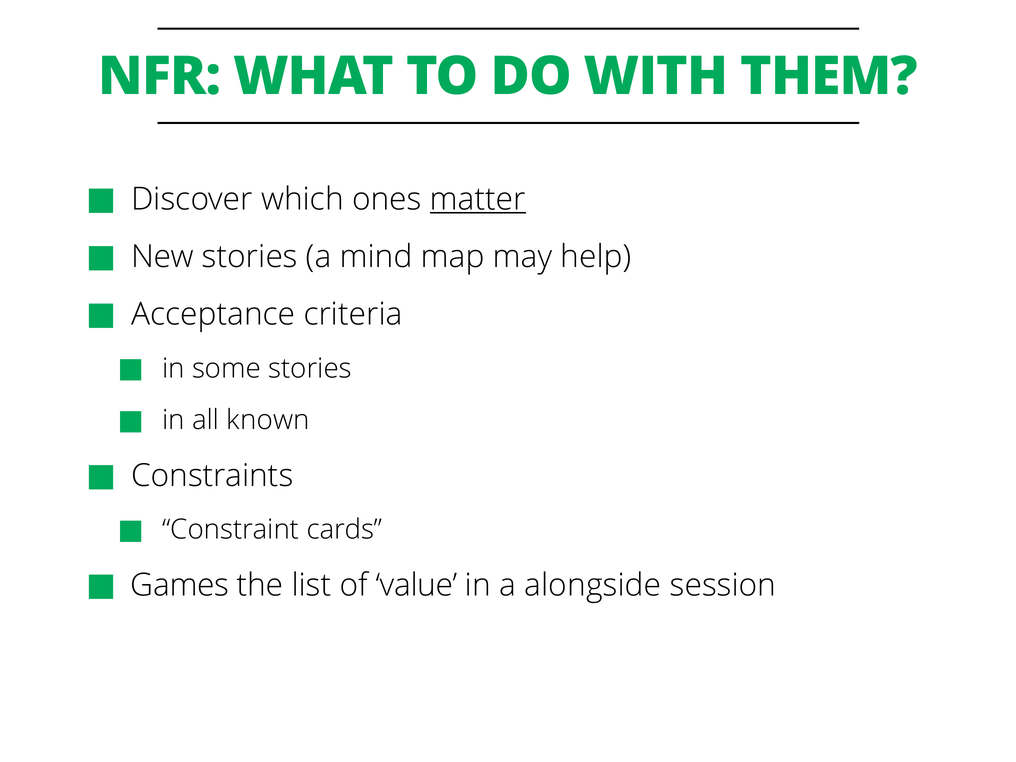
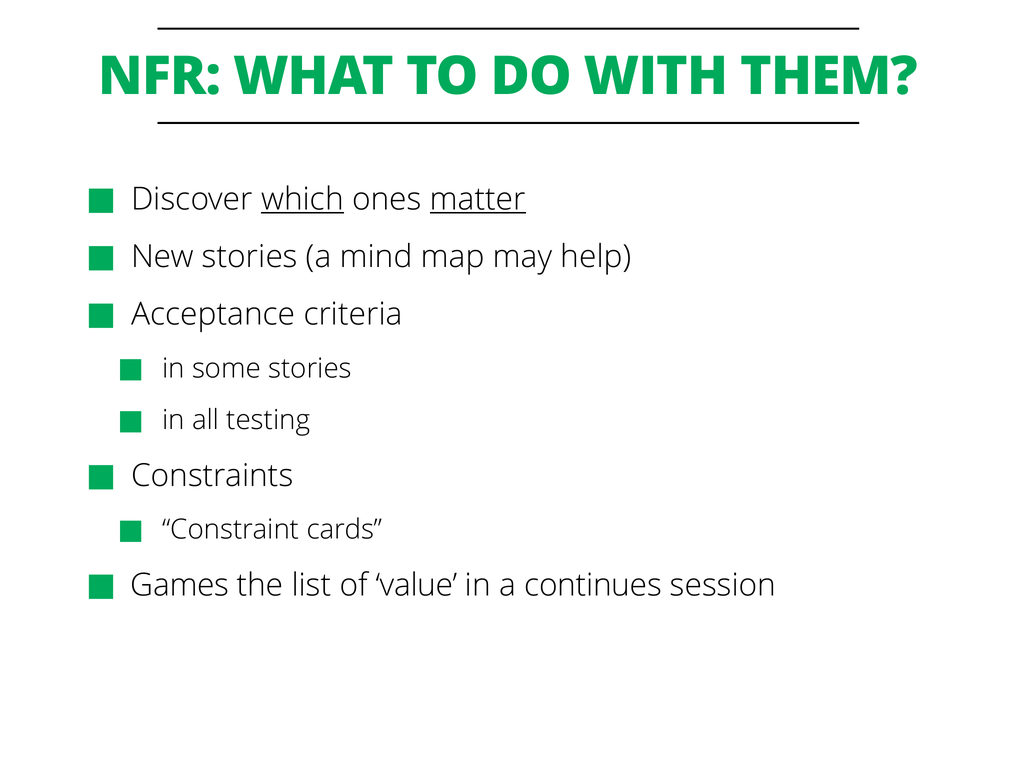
which underline: none -> present (302, 199)
known: known -> testing (268, 420)
alongside: alongside -> continues (593, 585)
